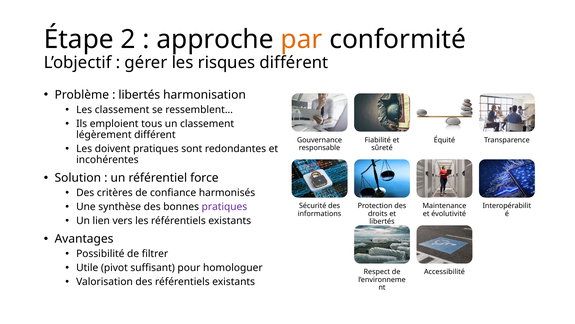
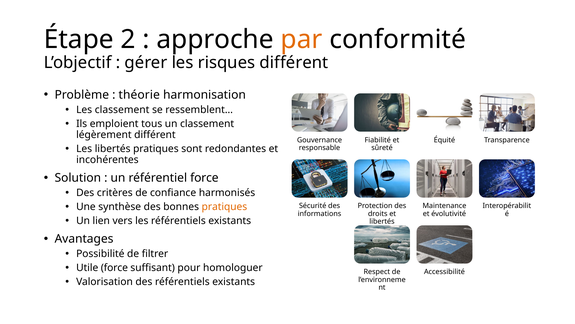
libertés: libertés -> théorie (139, 95)
Les doivent: doivent -> libertés (113, 149)
pratiques colour: purple -> orange (224, 207)
Utile pivot: pivot -> force (114, 267)
